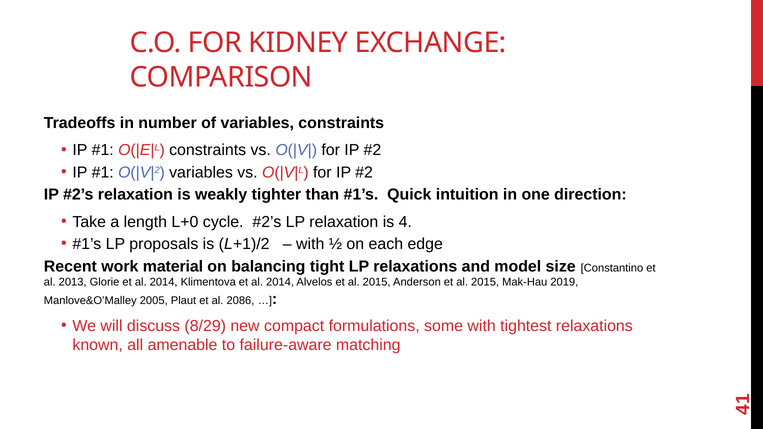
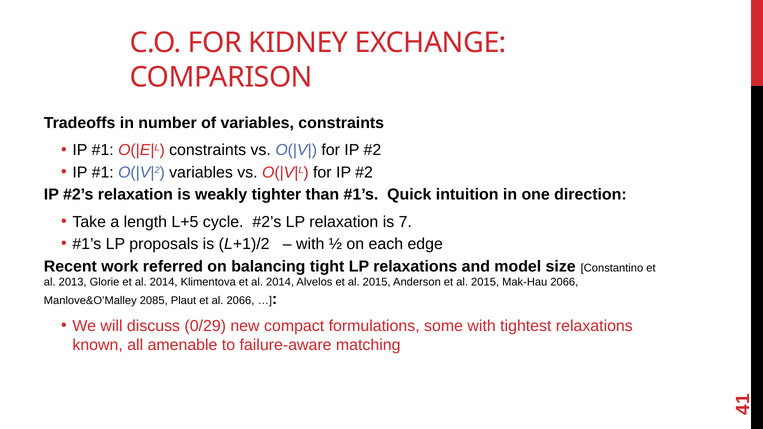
L+0: L+0 -> L+5 (185, 222)
is 4: 4 -> 7 (405, 222)
material: material -> referred (173, 266)
Mak-Hau 2019: 2019 -> 2066 (564, 282)
2005: 2005 -> 2085 (154, 301)
al 2086: 2086 -> 2066 (240, 301)
8/29: 8/29 -> 0/29 (205, 326)
